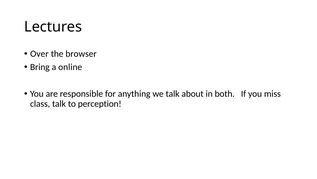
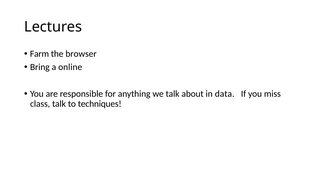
Over: Over -> Farm (39, 54)
both: both -> data (225, 93)
perception: perception -> techniques (100, 103)
